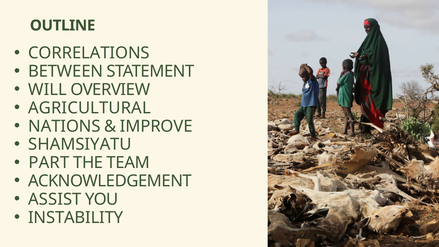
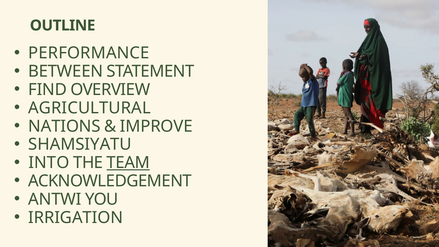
CORRELATIONS: CORRELATIONS -> PERFORMANCE (89, 53)
WILL: WILL -> FIND (48, 90)
PART: PART -> INTO (49, 163)
TEAM underline: none -> present (128, 163)
ASSIST: ASSIST -> ANTWI (55, 199)
INSTABILITY: INSTABILITY -> IRRIGATION (76, 218)
